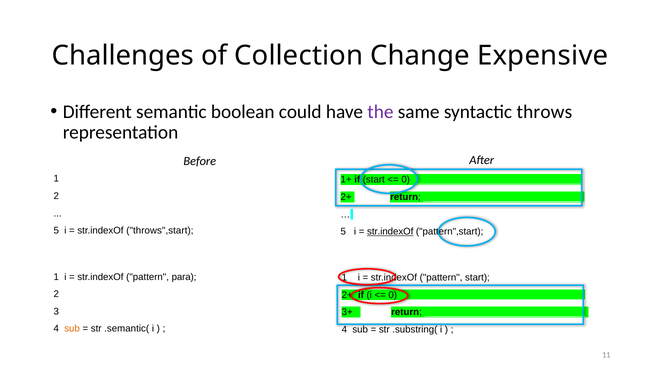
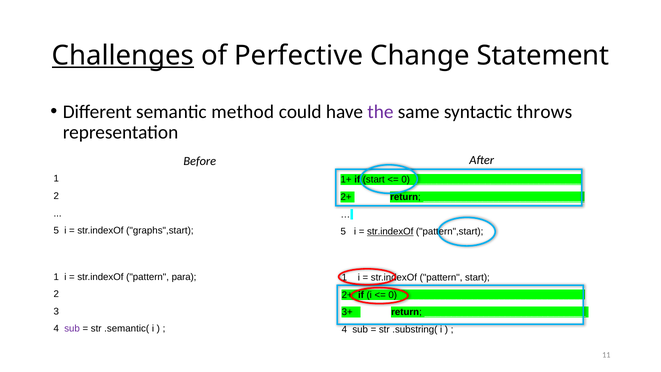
Challenges underline: none -> present (123, 56)
Collection: Collection -> Perfective (299, 56)
Expensive: Expensive -> Statement (543, 56)
boolean: boolean -> method (243, 112)
throws",start: throws",start -> graphs",start (160, 231)
sub colour: orange -> purple (72, 329)
